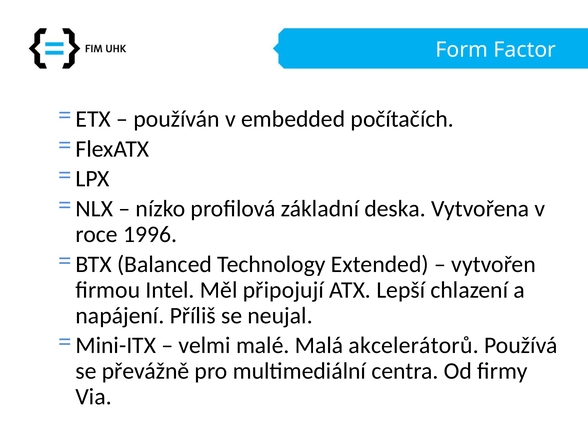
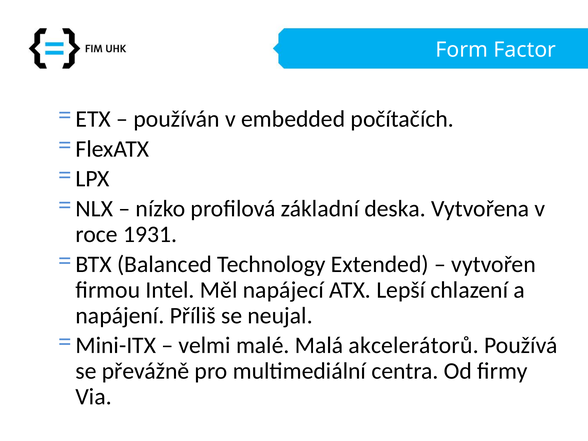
1996: 1996 -> 1931 (150, 234)
připojují: připojují -> napájecí (283, 290)
